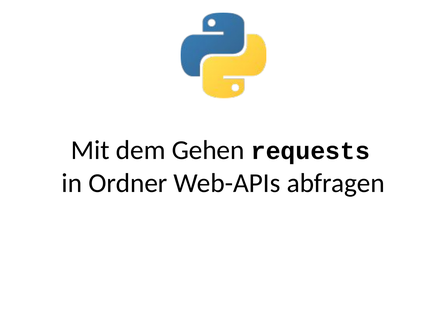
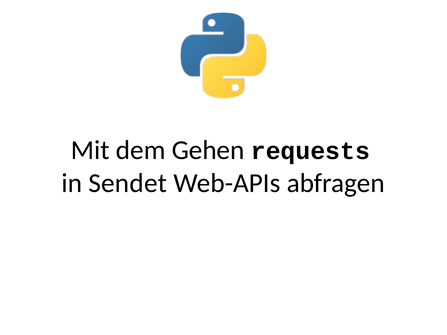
Ordner: Ordner -> Sendet (128, 183)
